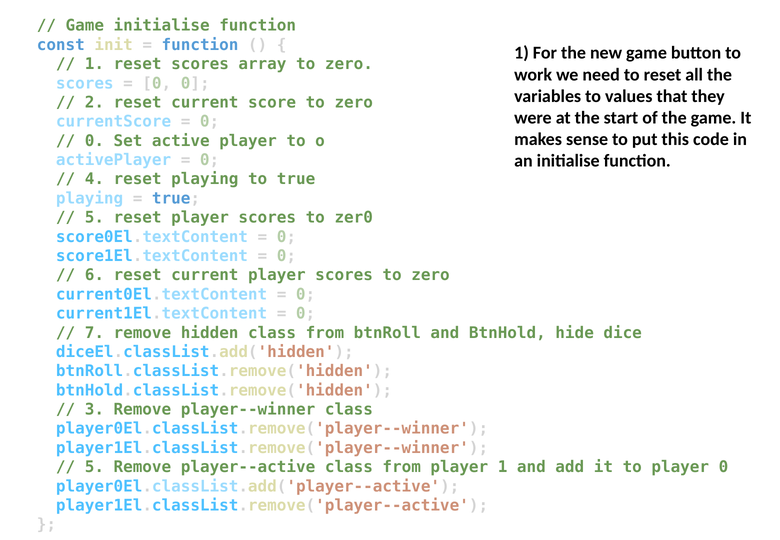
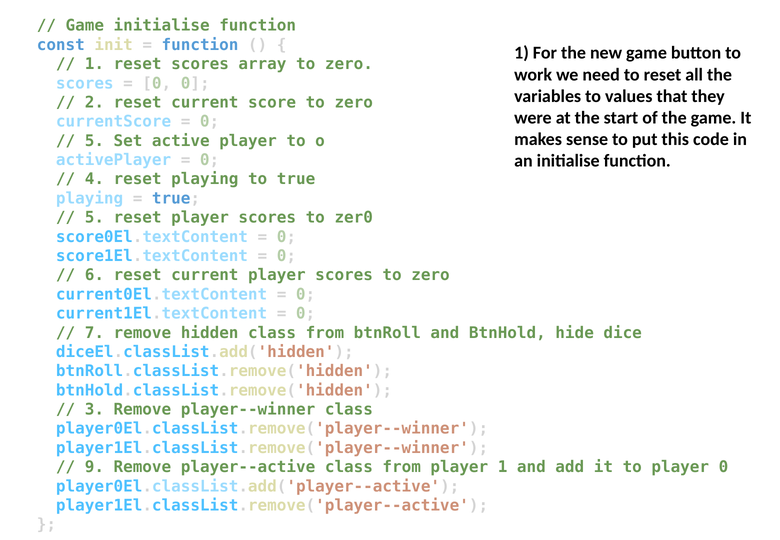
0: 0 -> 5 (94, 141)
5: 5 -> 9 (94, 467)
